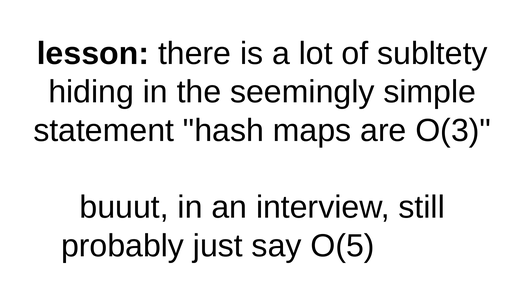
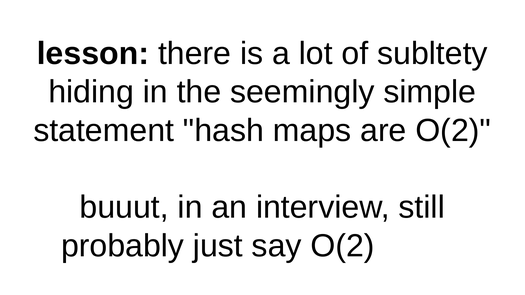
are O(3: O(3 -> O(2 (453, 131)
say O(5: O(5 -> O(2 (343, 246)
